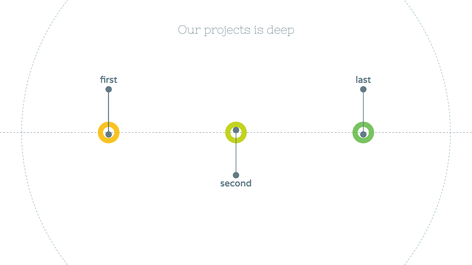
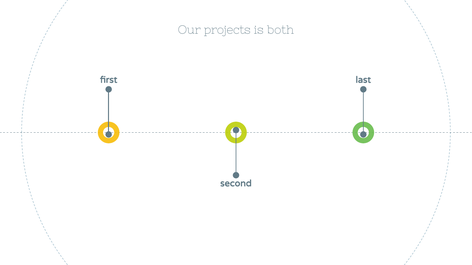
deep: deep -> both (281, 30)
